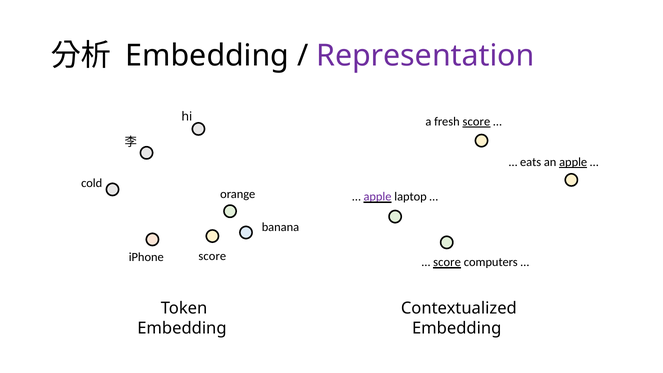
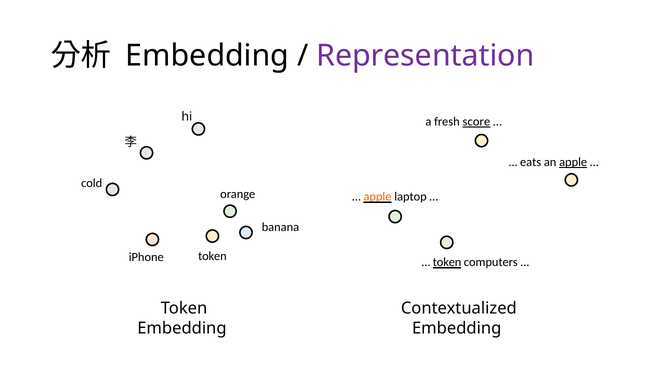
apple colour: purple -> orange (378, 197)
score: score -> token (212, 256)
score: score -> token (447, 262)
